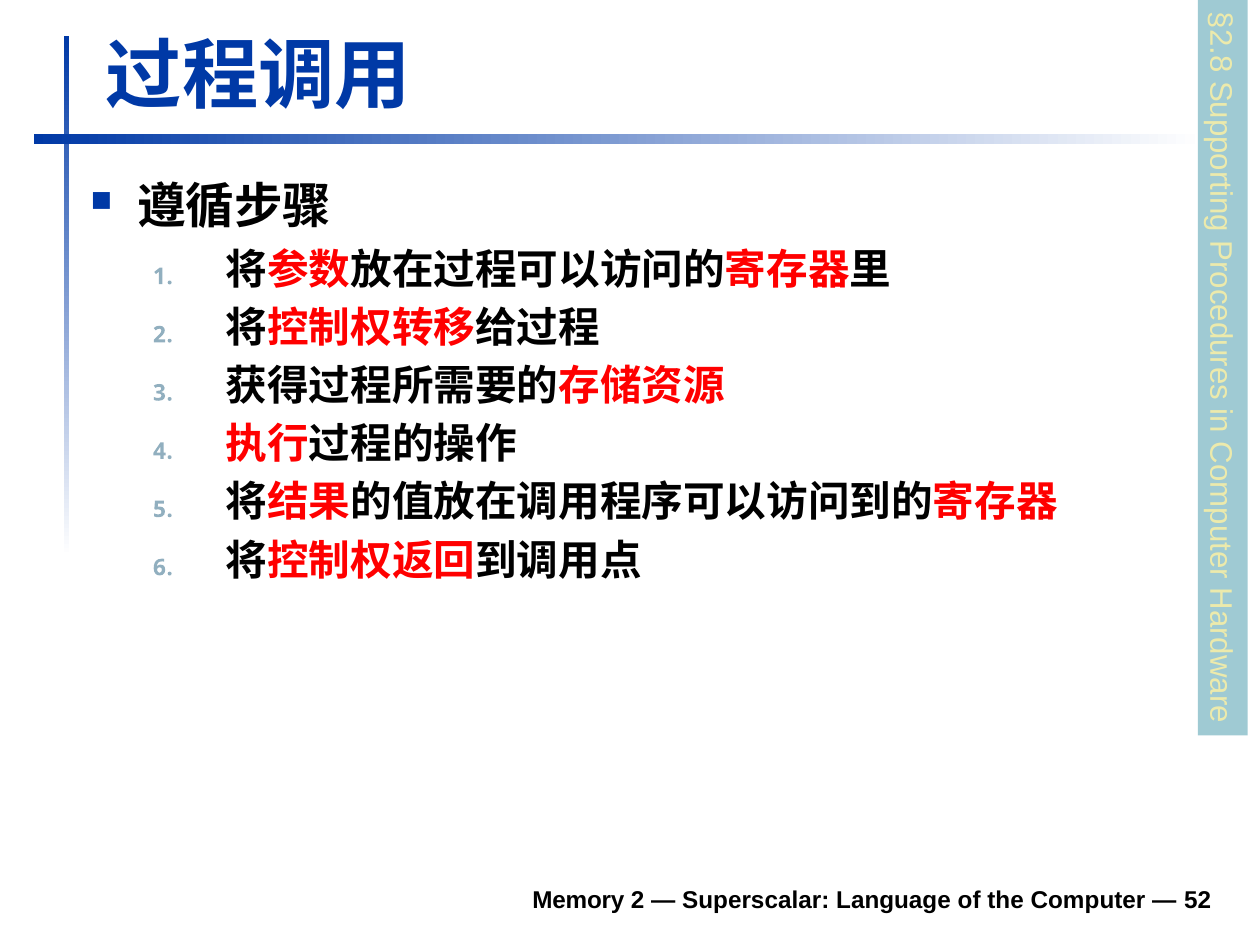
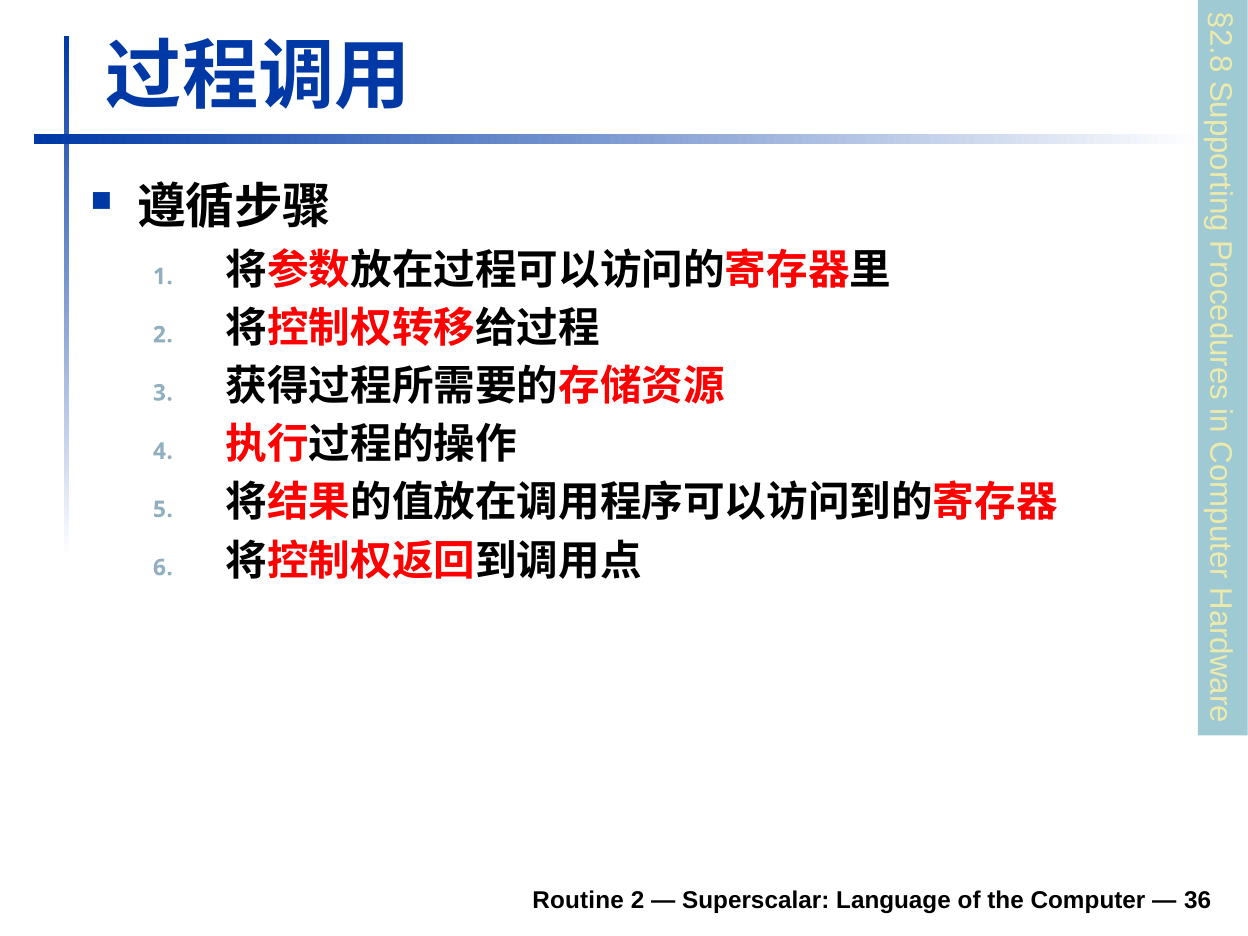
Memory: Memory -> Routine (578, 901)
52: 52 -> 36 (1198, 901)
